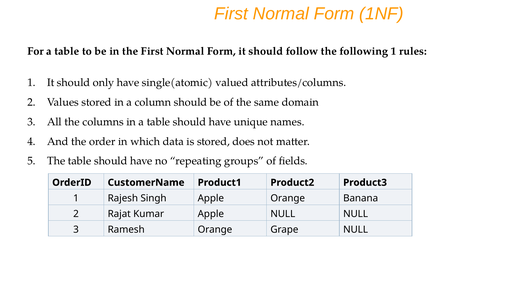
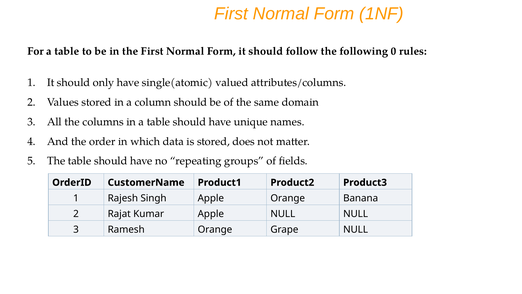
following 1: 1 -> 0 (394, 51)
